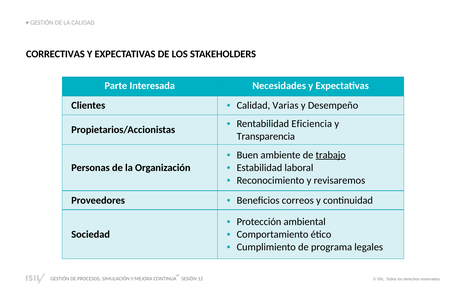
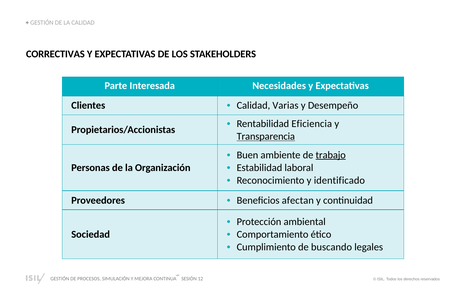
Transparencia underline: none -> present (266, 136)
revisaremos: revisaremos -> identificado (339, 180)
correos: correos -> afectan (298, 200)
programa: programa -> buscando (332, 246)
